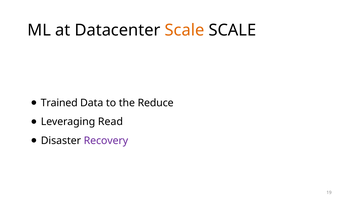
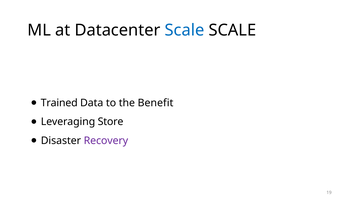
Scale colour: orange -> blue (184, 30)
Reduce: Reduce -> Benefit (156, 103)
Read: Read -> Store (111, 122)
